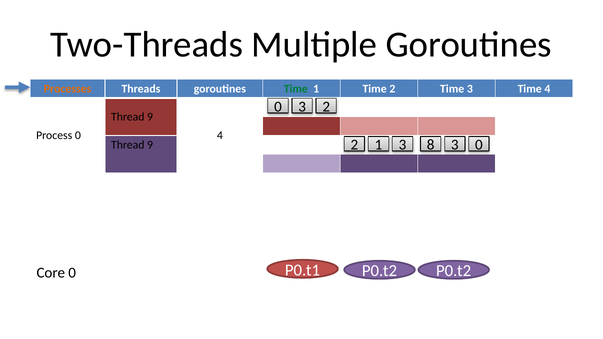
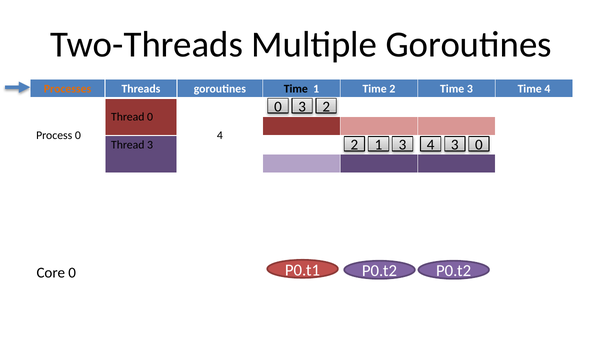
Time colour: green -> black (296, 89)
9: 9 -> 0 (150, 117)
3 8: 8 -> 4 (431, 145)
9: 9 -> 3 (150, 145)
